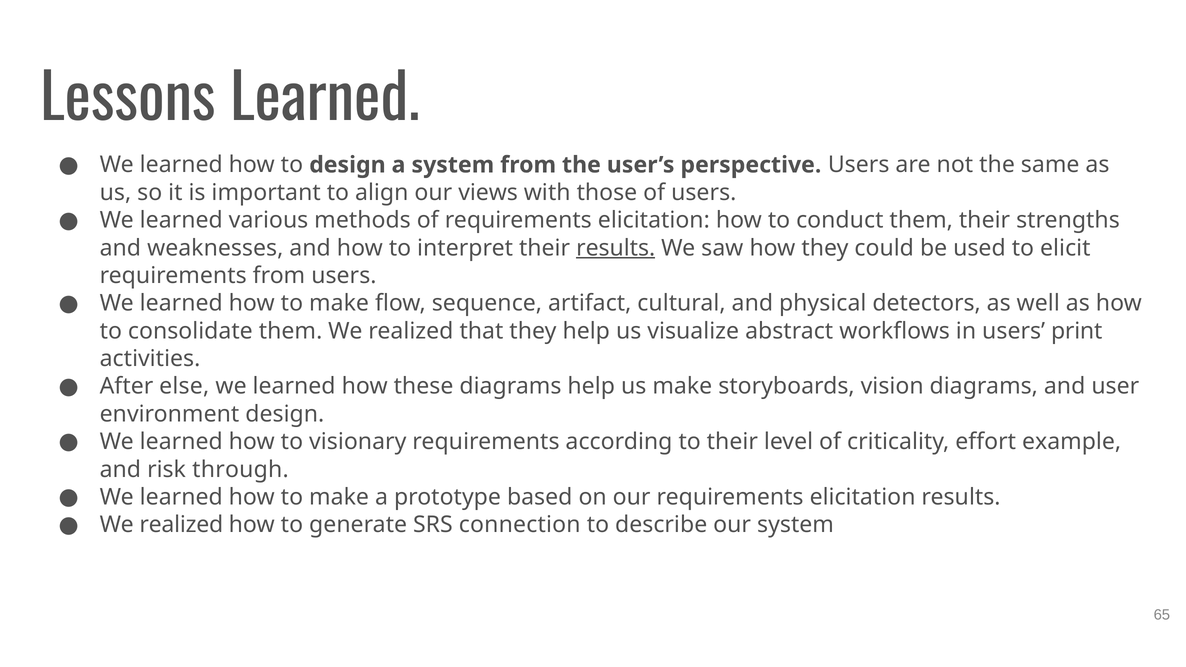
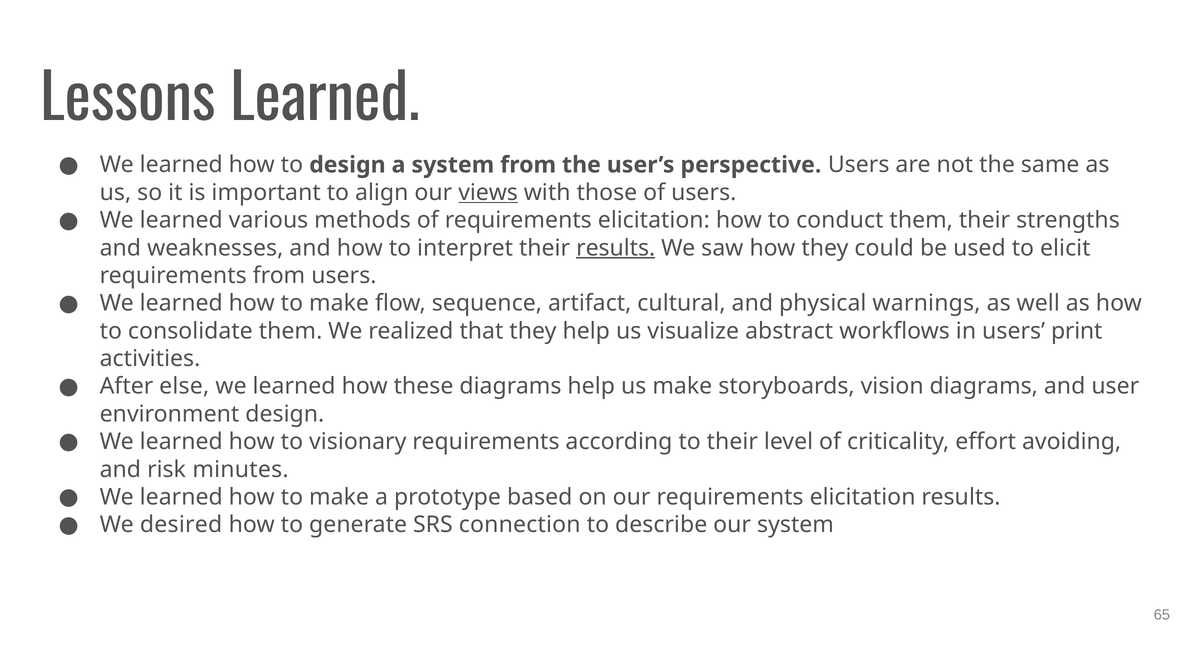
views underline: none -> present (488, 193)
detectors: detectors -> warnings (926, 303)
example: example -> avoiding (1072, 442)
through: through -> minutes (240, 469)
realized: realized -> desired (181, 525)
